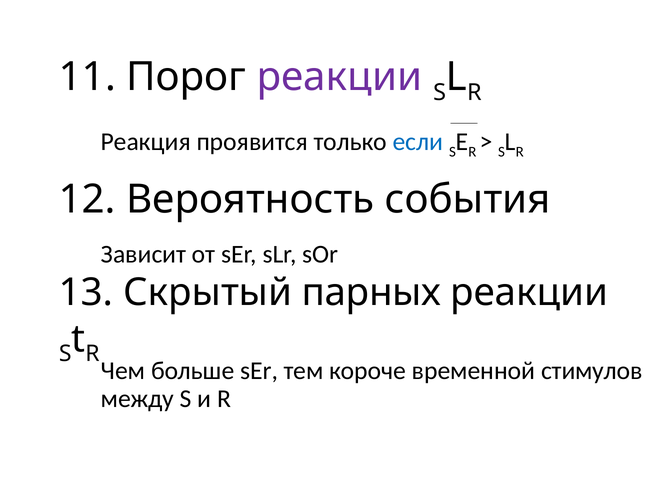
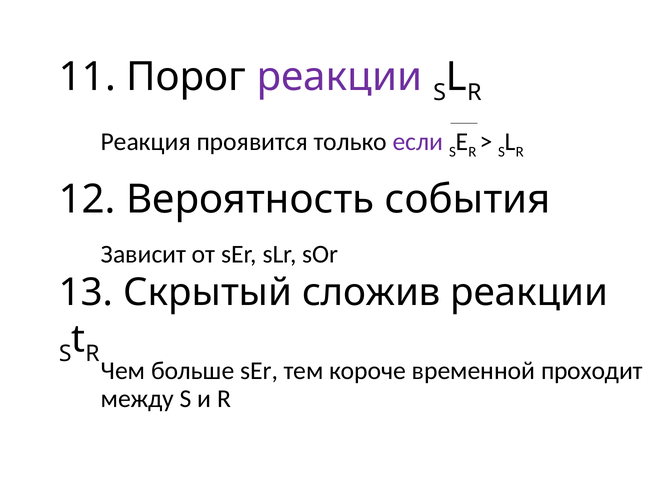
если colour: blue -> purple (418, 142)
парных: парных -> сложив (371, 293)
стимулов: стимулов -> проходит (592, 372)
